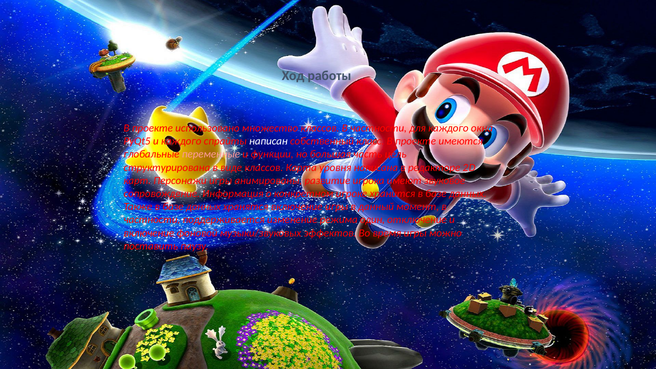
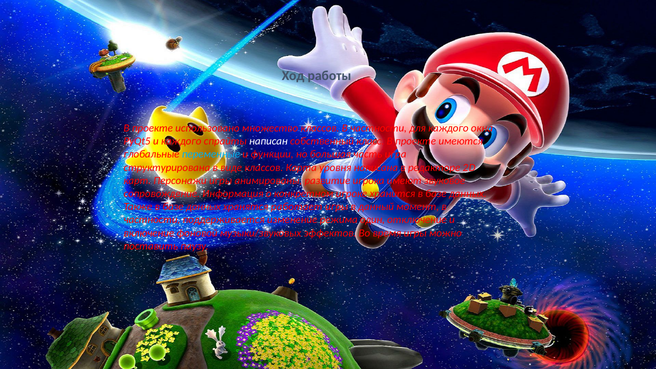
переменные colour: pink -> light blue (211, 154)
цель: цель -> игра (396, 154)
хранятся включение: включение -> работает (297, 207)
